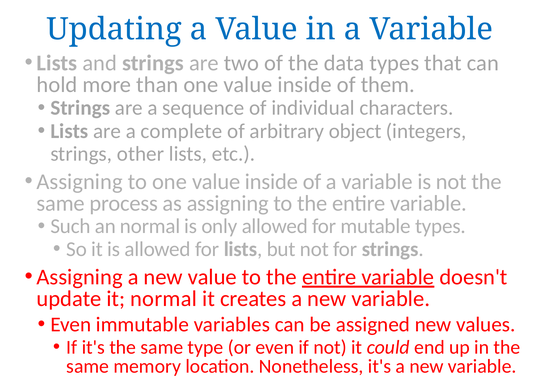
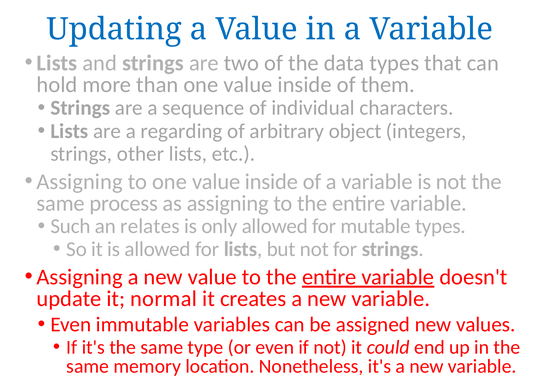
complete: complete -> regarding (182, 131)
an normal: normal -> relates (150, 227)
